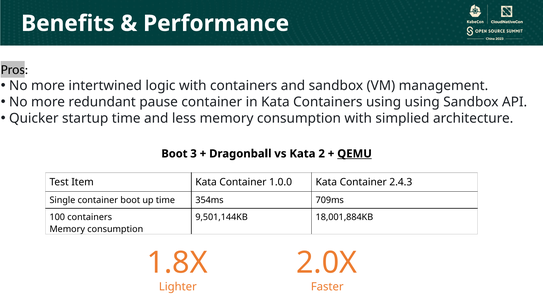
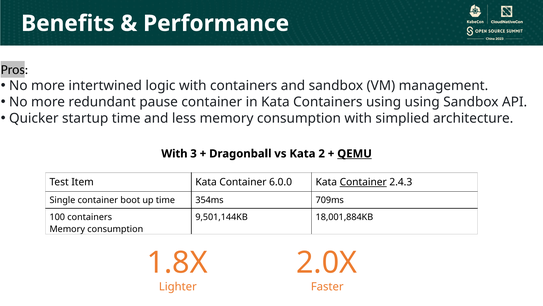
Boot: Boot -> With (174, 153)
1.0.0: 1.0.0 -> 6.0.0 (281, 182)
Container underline: none -> present (363, 182)
